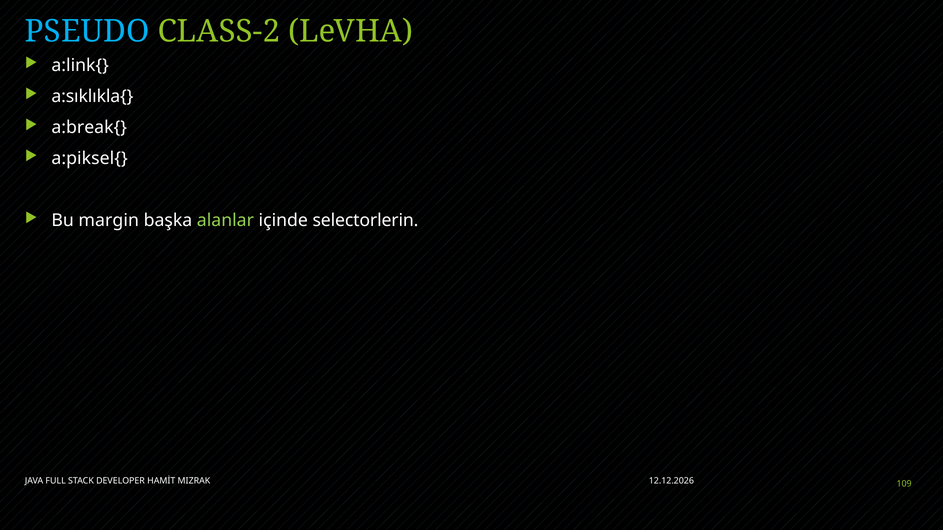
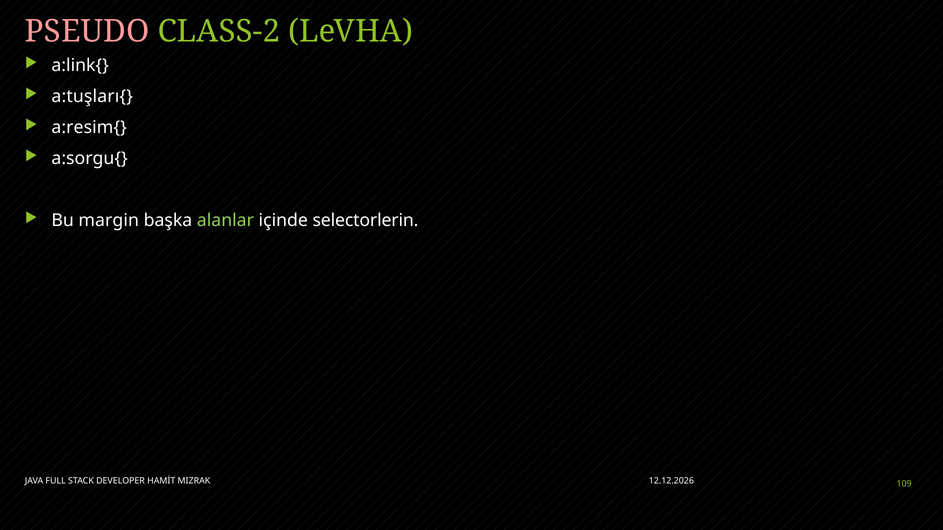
PSEUDO colour: light blue -> pink (87, 31)
a:sıklıkla{: a:sıklıkla{ -> a:tuşları{ (92, 97)
a:break{: a:break{ -> a:resim{ (89, 128)
a:piksel{: a:piksel{ -> a:sorgu{ (90, 159)
